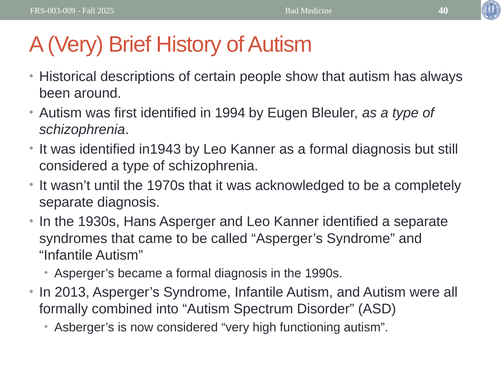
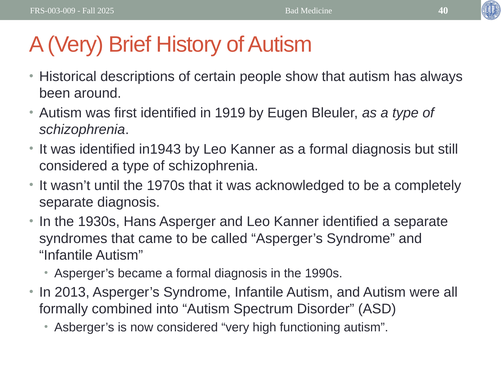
1994: 1994 -> 1919 (230, 113)
